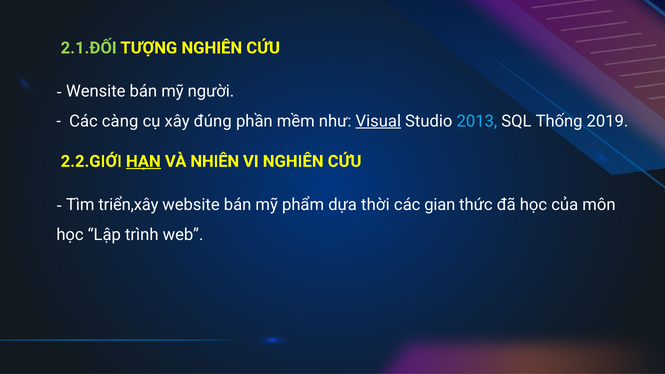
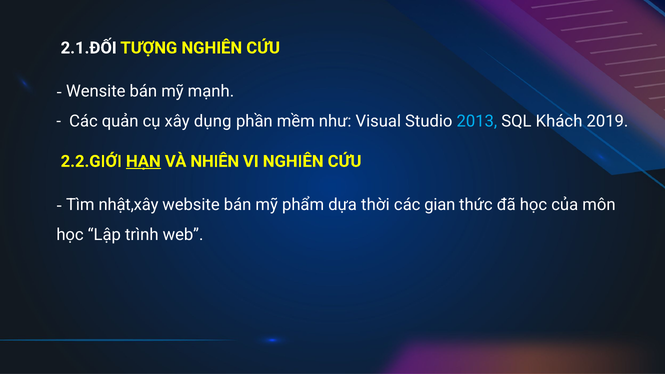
2.1.ĐỐI colour: light green -> white (89, 48)
người: người -> mạnh (211, 91)
càng: càng -> quản (120, 121)
đúng: đúng -> dụng (213, 121)
Visual underline: present -> none (378, 121)
Thống: Thống -> Khách (559, 121)
triển,xây: triển,xây -> nhật,xây (129, 205)
